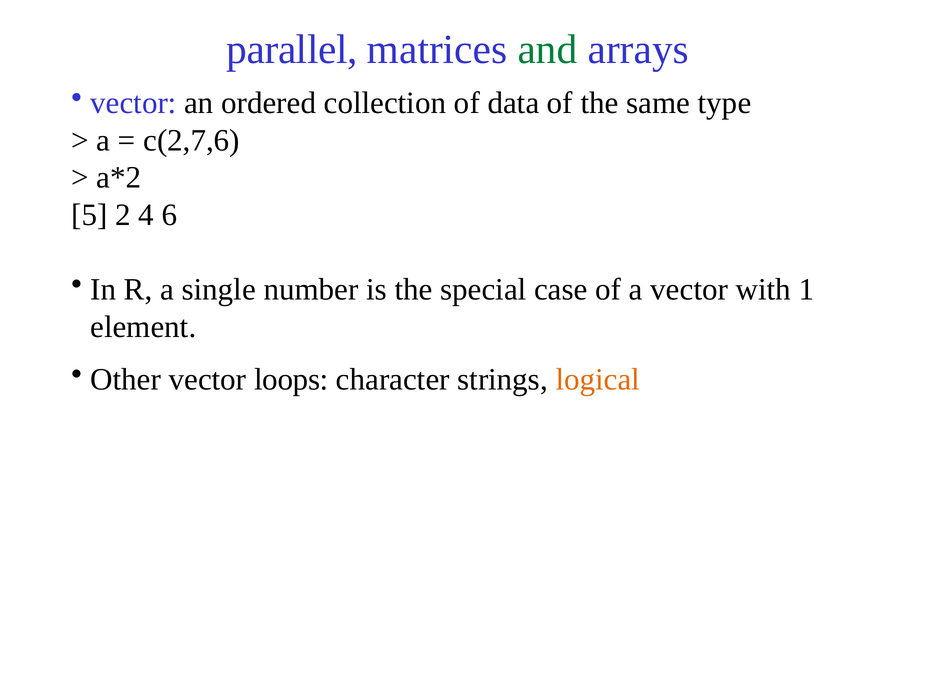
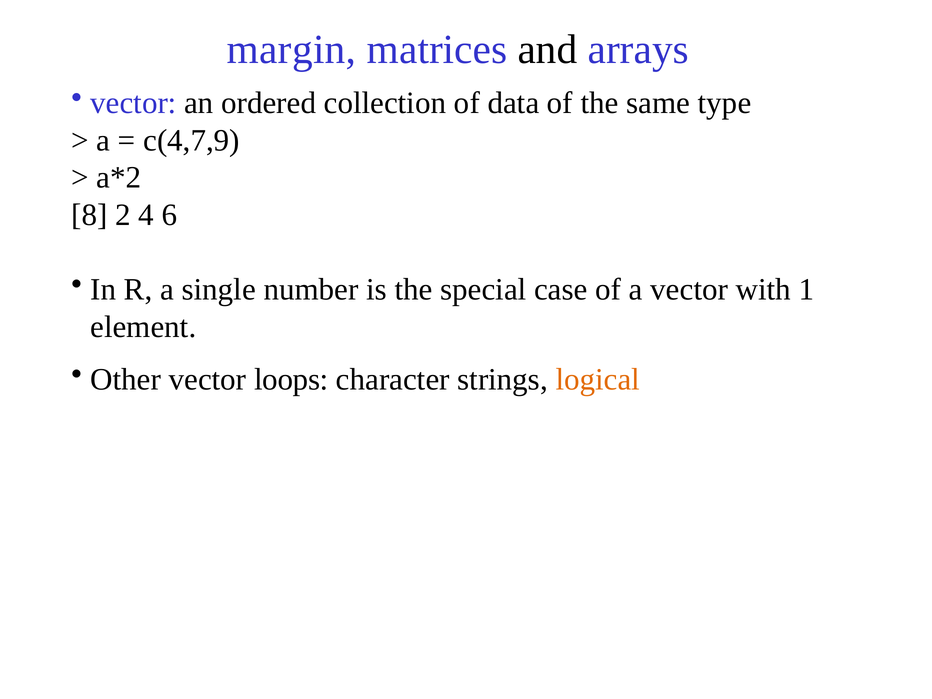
parallel: parallel -> margin (292, 49)
and colour: green -> black (548, 49)
c(2,7,6: c(2,7,6 -> c(4,7,9 (192, 140)
5: 5 -> 8 (89, 215)
